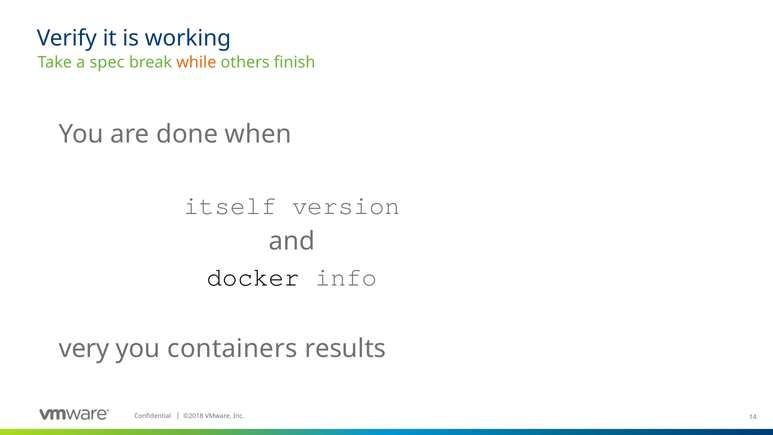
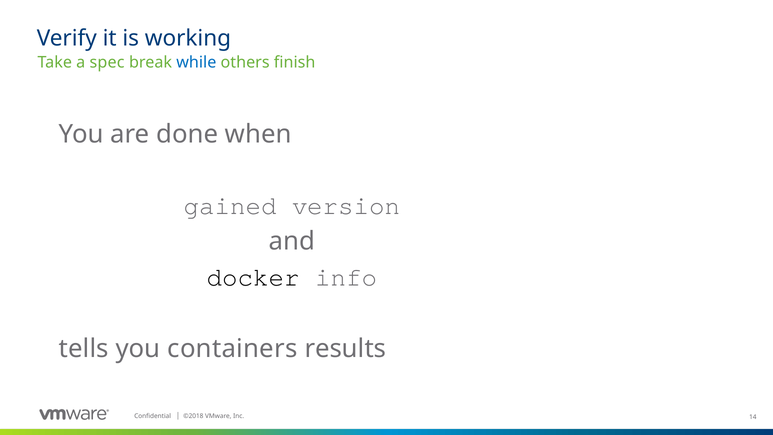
while colour: orange -> blue (196, 62)
itself: itself -> gained (230, 206)
very: very -> tells (84, 349)
